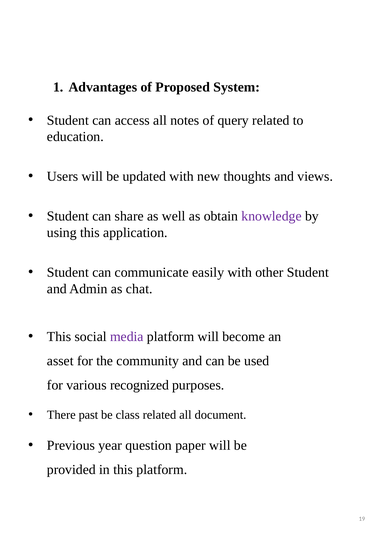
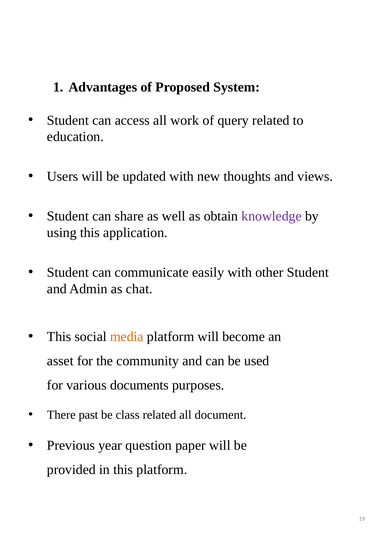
notes: notes -> work (185, 120)
media colour: purple -> orange (127, 337)
recognized: recognized -> documents (139, 386)
